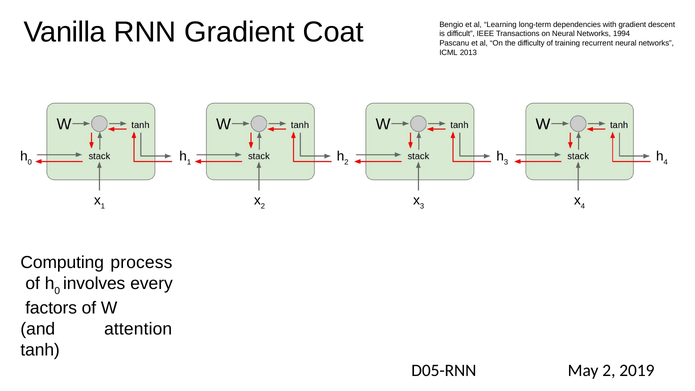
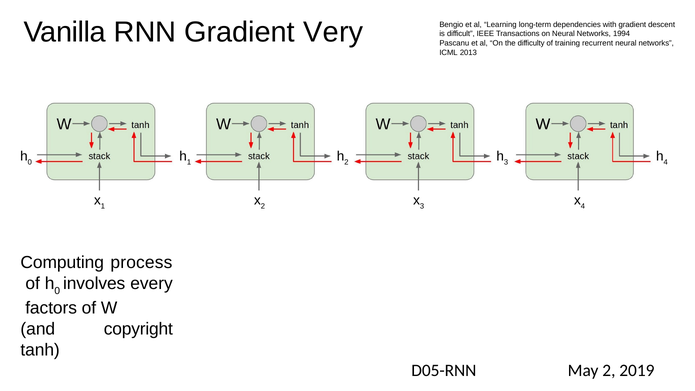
Coat: Coat -> Very (333, 32)
attention: attention -> copyright (138, 329)
